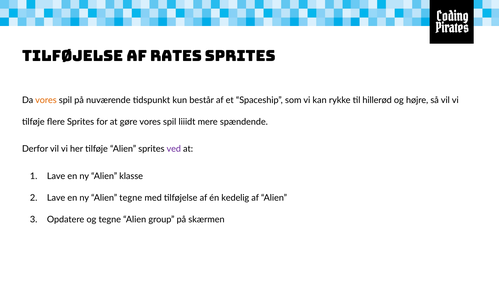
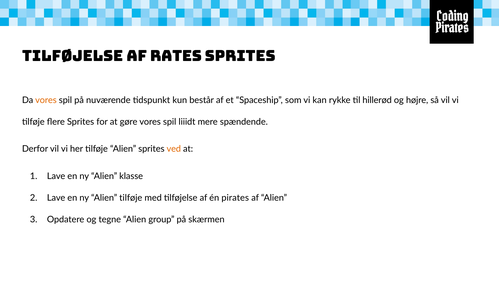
ved colour: purple -> orange (174, 149)
Alien tegne: tegne -> tilføje (131, 198)
kedelig: kedelig -> pirates (235, 198)
